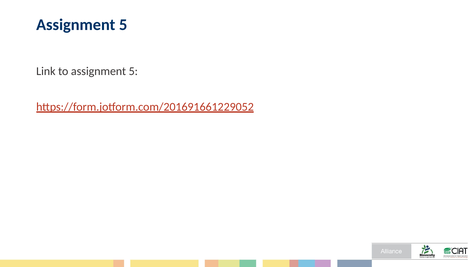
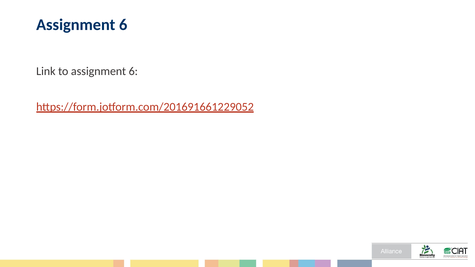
5: 5 -> 6 (123, 25)
to assignment 5: 5 -> 6 (133, 71)
